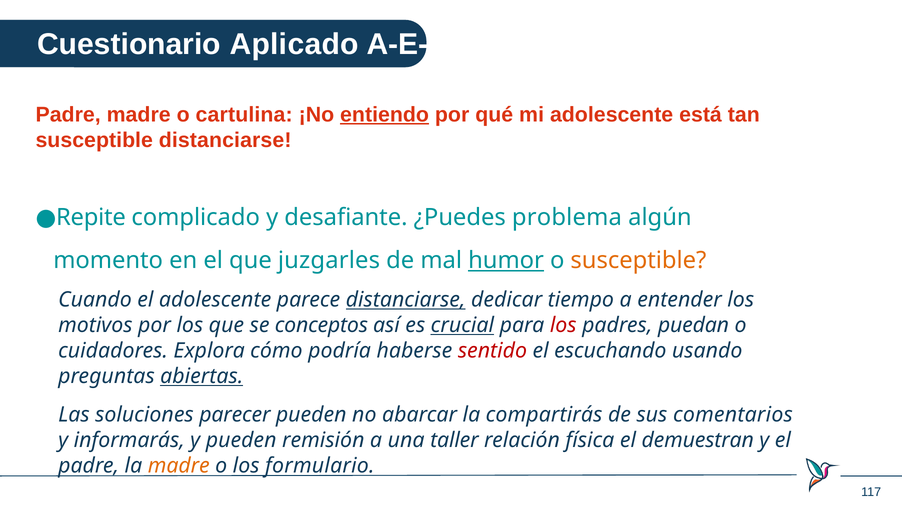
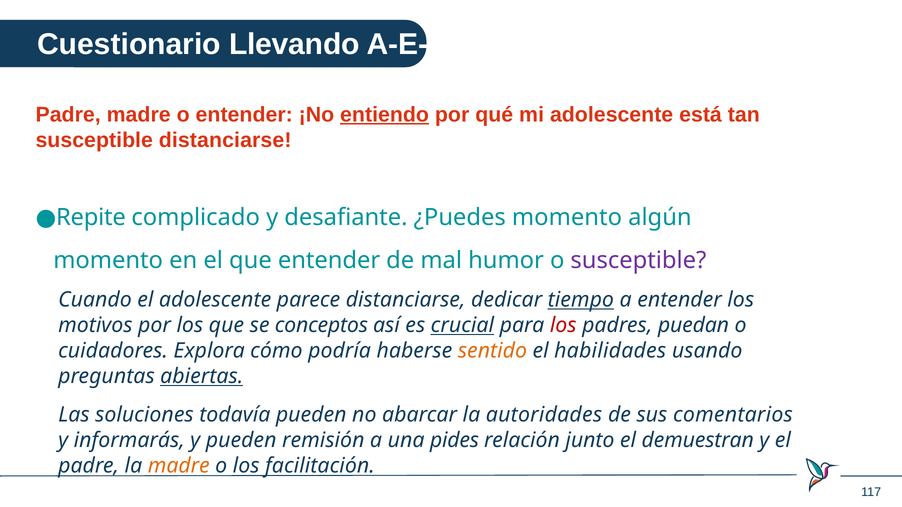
Aplicado: Aplicado -> Llevando (294, 44)
o cartulina: cartulina -> entender (244, 115)
¿Puedes problema: problema -> momento (567, 218)
que juzgarles: juzgarles -> entender (329, 261)
humor underline: present -> none (506, 261)
susceptible colour: orange -> purple (638, 261)
distanciarse underline: present -> none (406, 300)
tiempo underline: none -> present (581, 300)
sentido colour: red -> orange (492, 351)
escuchando: escuchando -> habilidades (610, 351)
parecer: parecer -> todavía (235, 415)
compartirás: compartirás -> autoridades (544, 415)
taller: taller -> pides (454, 440)
física: física -> junto (590, 440)
formulario: formulario -> facilitación (320, 466)
